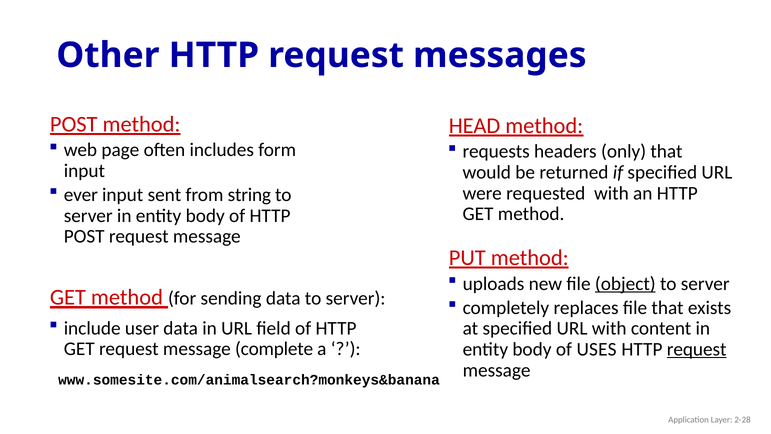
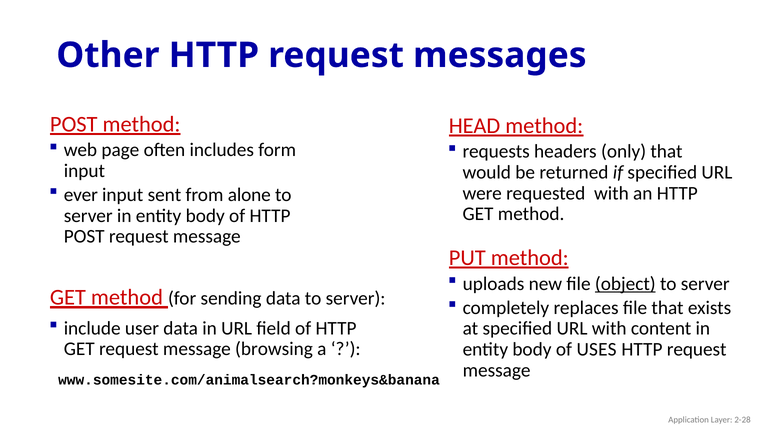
string: string -> alone (249, 195)
complete: complete -> browsing (274, 349)
request underline: present -> none (697, 349)
